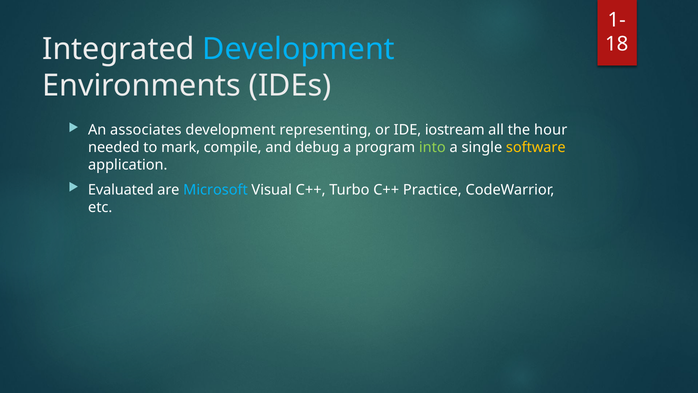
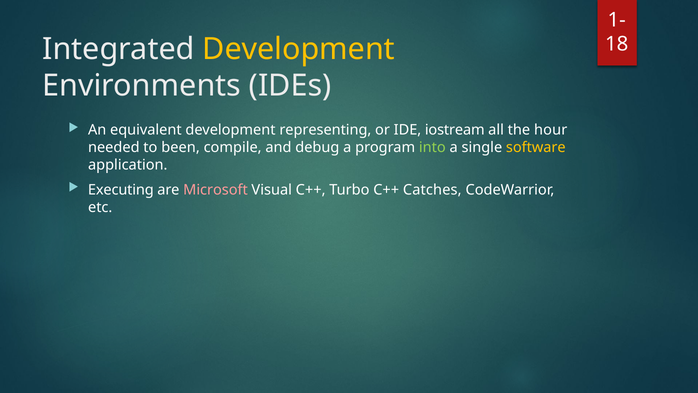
Development colour: light blue -> yellow (299, 49)
associates: associates -> equivalent (146, 130)
mark: mark -> been (181, 147)
Evaluated: Evaluated -> Executing (121, 190)
Microsoft colour: light blue -> pink (215, 190)
Practice: Practice -> Catches (432, 190)
